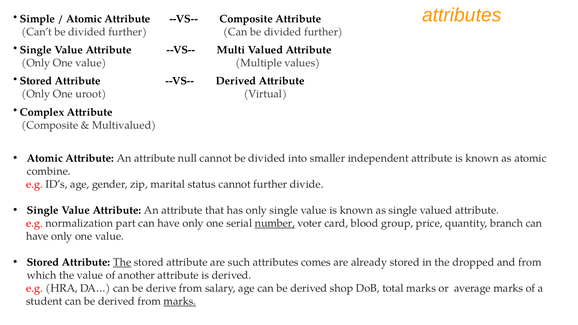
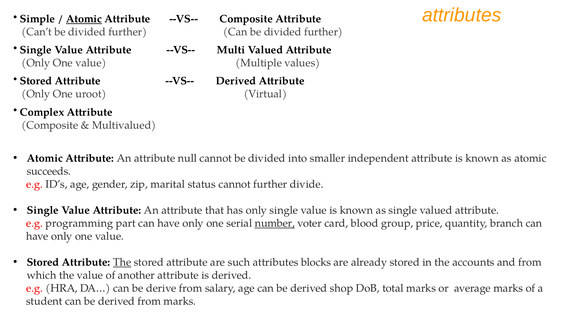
Atomic underline: none -> present (84, 19)
combine: combine -> succeeds (49, 171)
normalization: normalization -> programming (79, 223)
comes: comes -> blocks (316, 262)
dropped: dropped -> accounts (473, 262)
marks underline: present -> none (180, 301)
